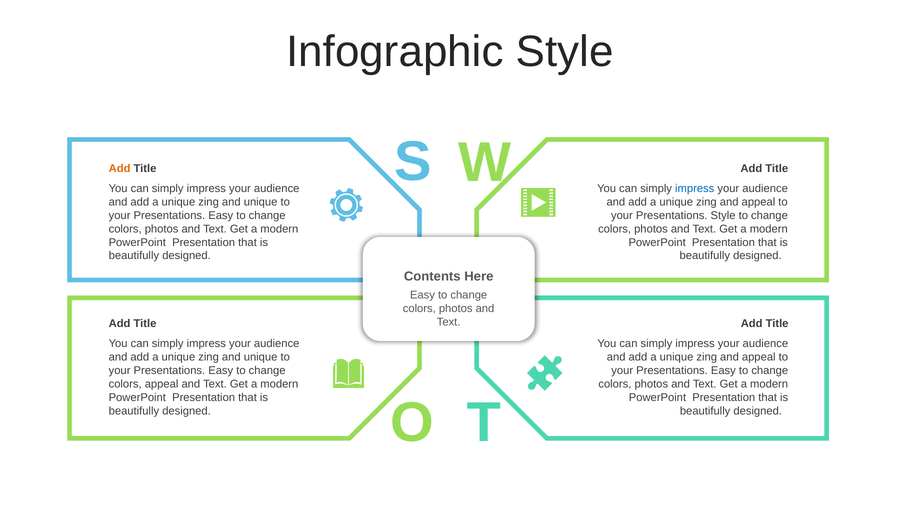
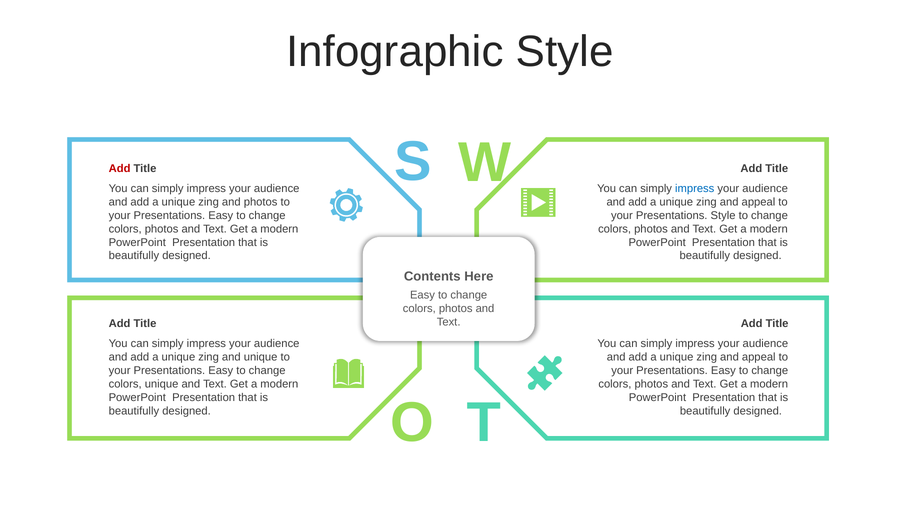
Add colour: orange -> red (120, 169)
unique: unique -> photos (261, 202)
colors appeal: appeal -> unique (162, 384)
